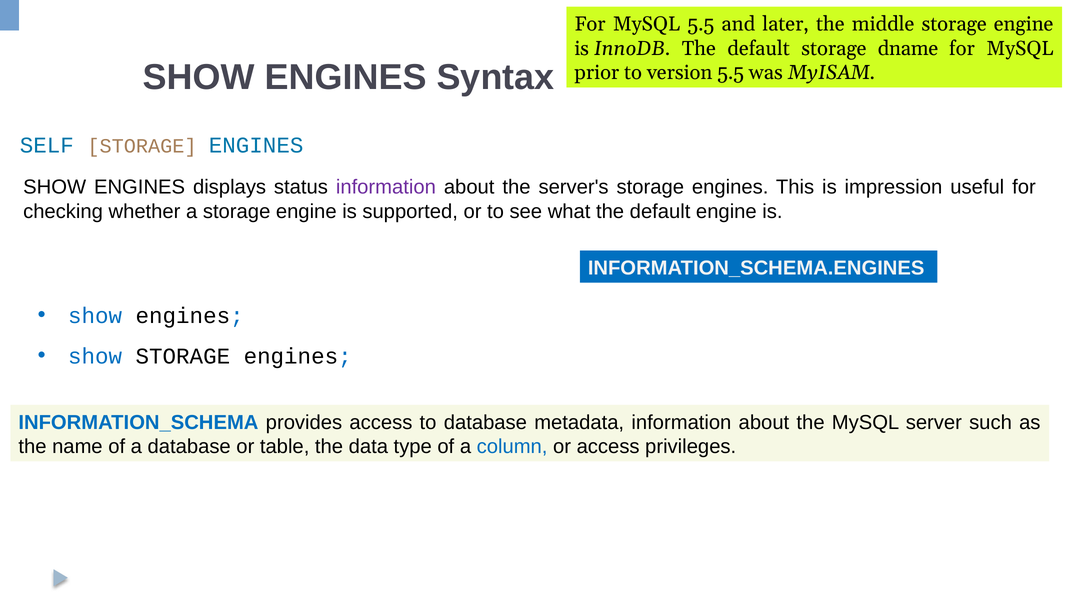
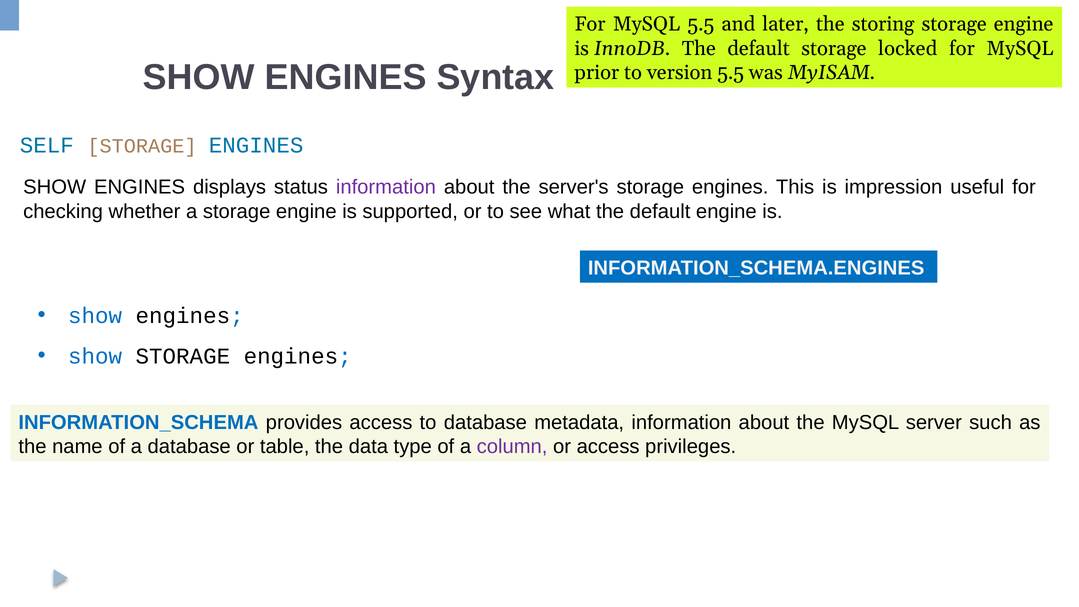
middle: middle -> storing (883, 24)
dname: dname -> locked (908, 49)
column colour: blue -> purple (512, 447)
